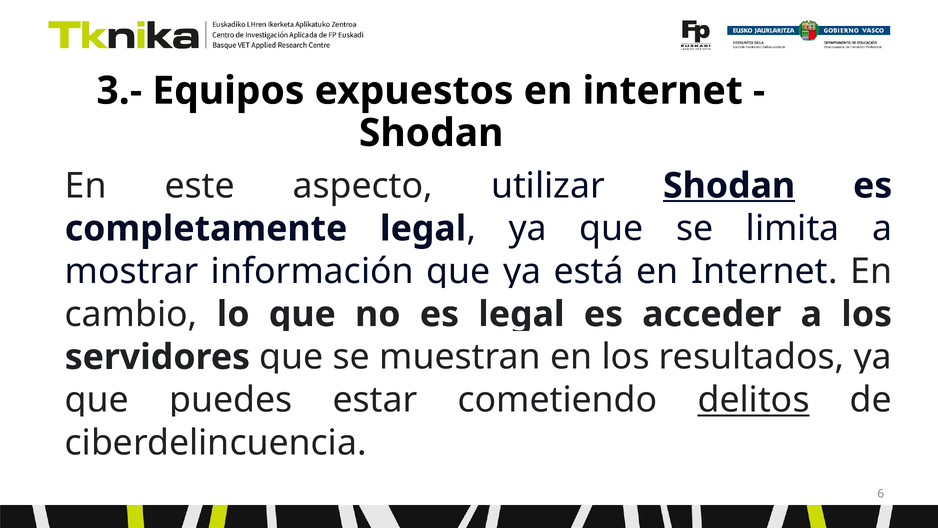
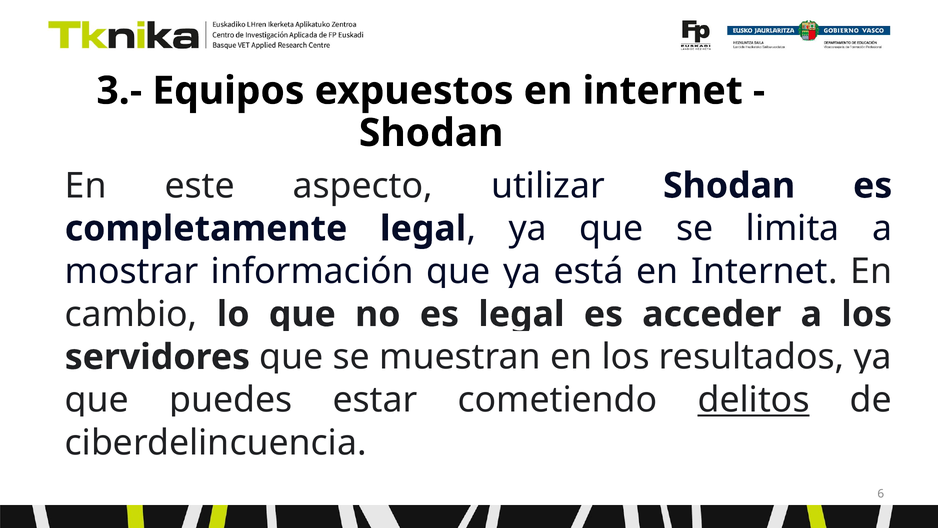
Shodan underline: present -> none (729, 186)
